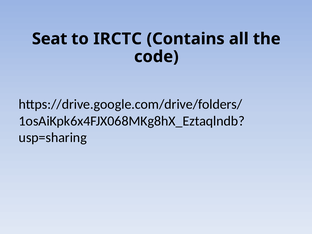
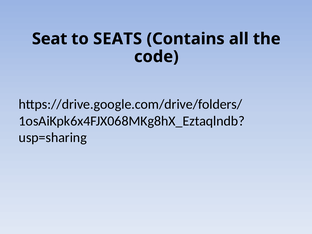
IRCTC: IRCTC -> SEATS (118, 39)
